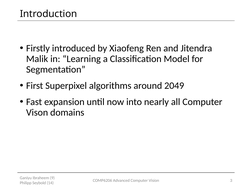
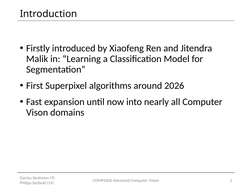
2049: 2049 -> 2026 (174, 86)
